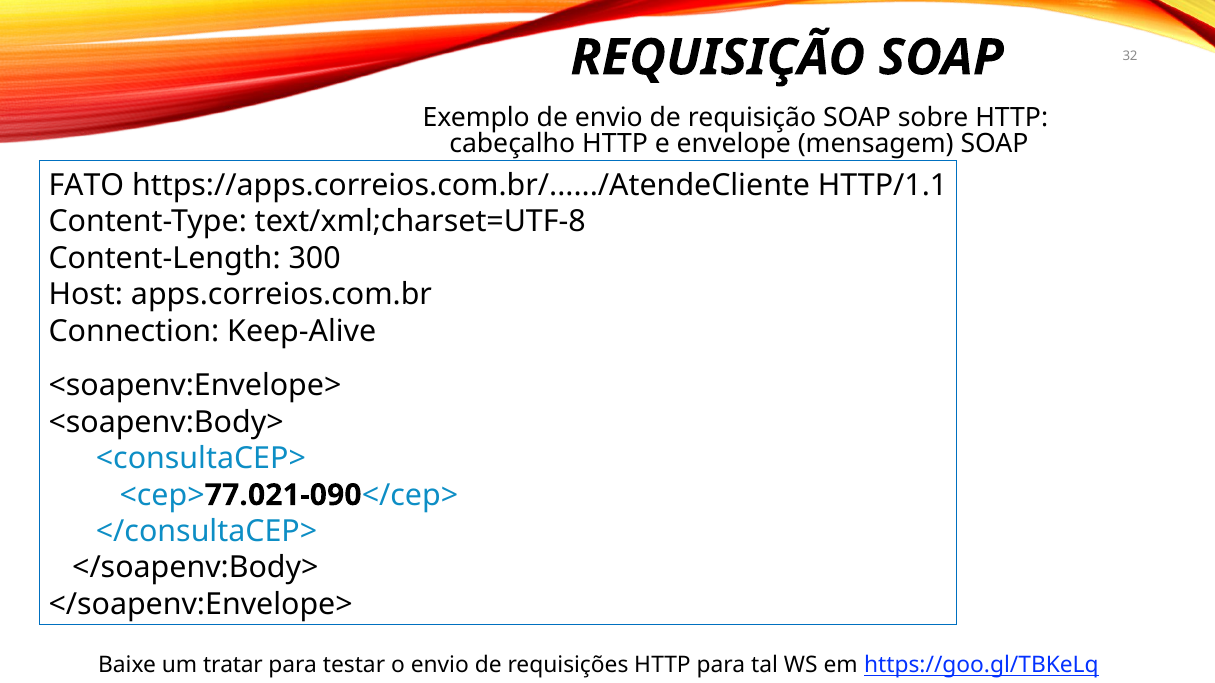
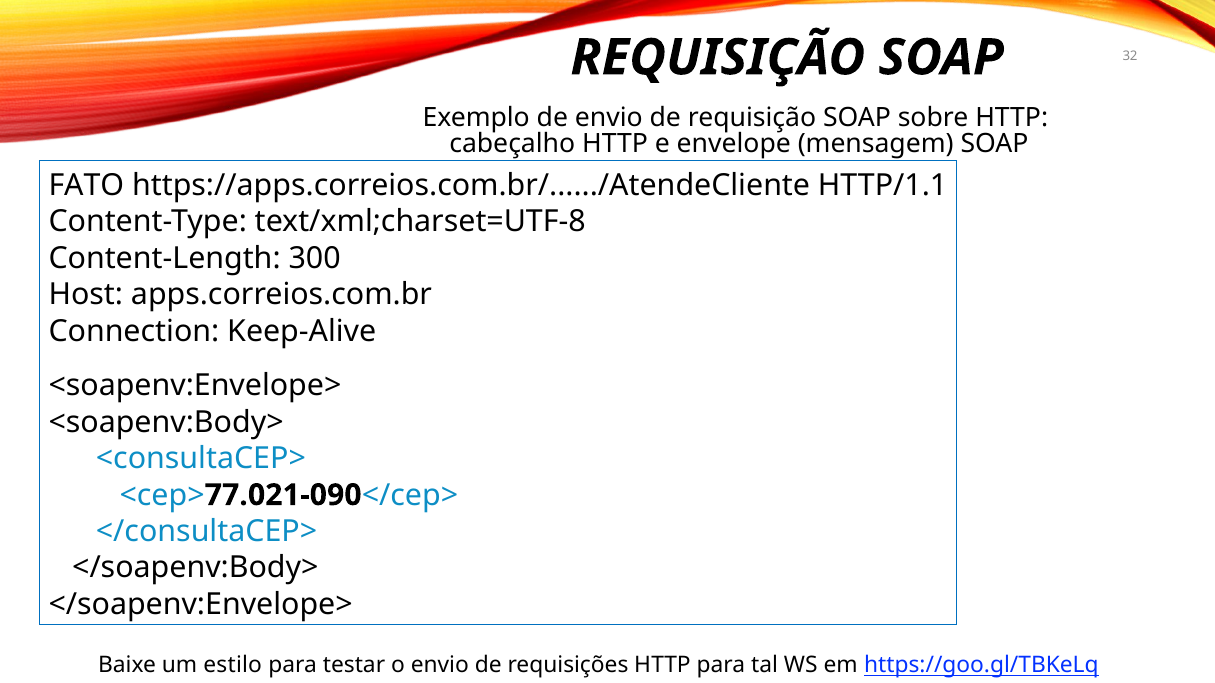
tratar: tratar -> estilo (233, 666)
